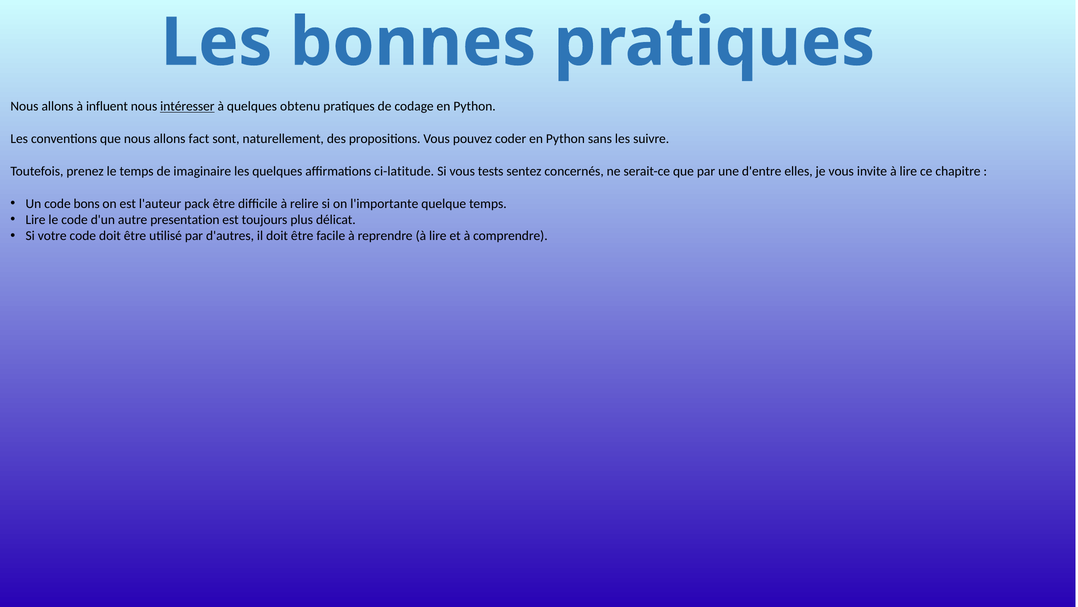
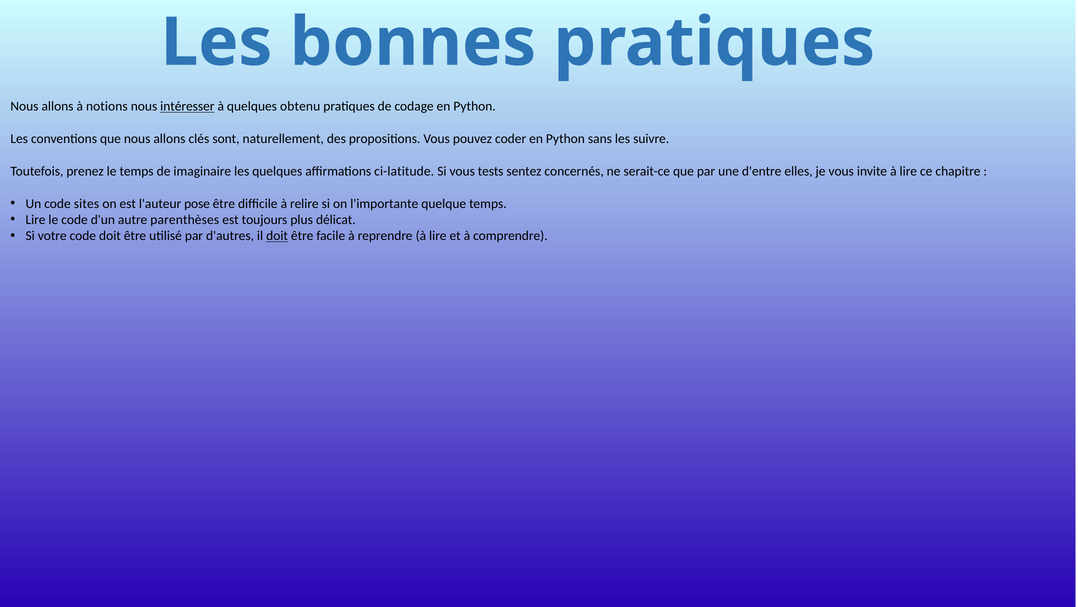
influent: influent -> notions (107, 106)
fact: fact -> clés (199, 139)
bons: bons -> sites (86, 203)
pack: pack -> pose (197, 203)
presentation: presentation -> parenthèses (185, 220)
doit underline: none -> present (277, 236)
